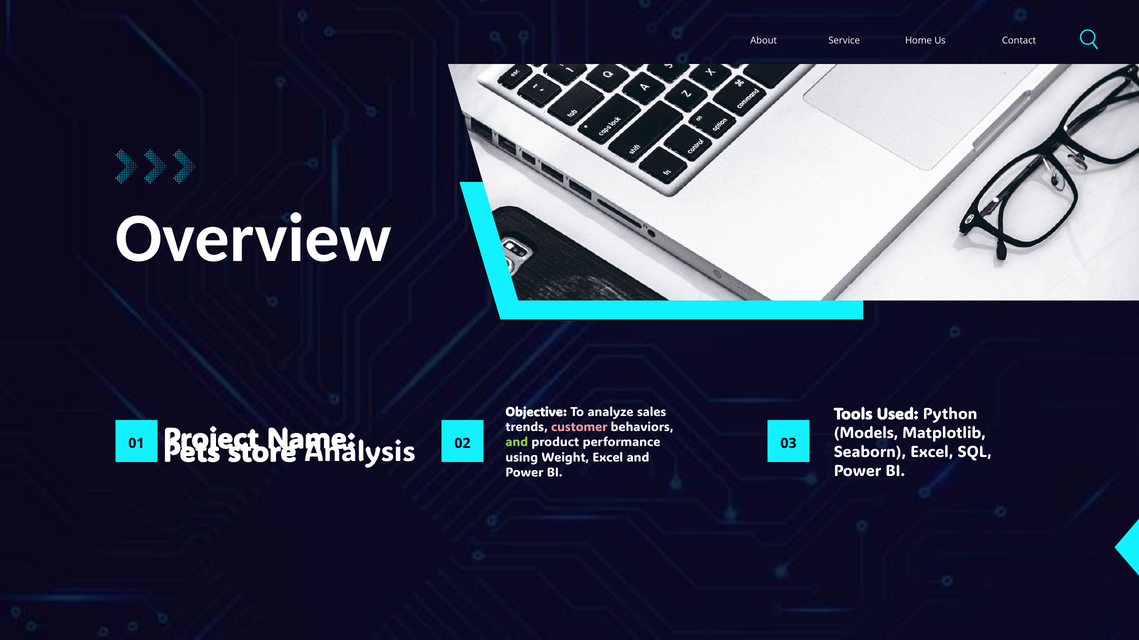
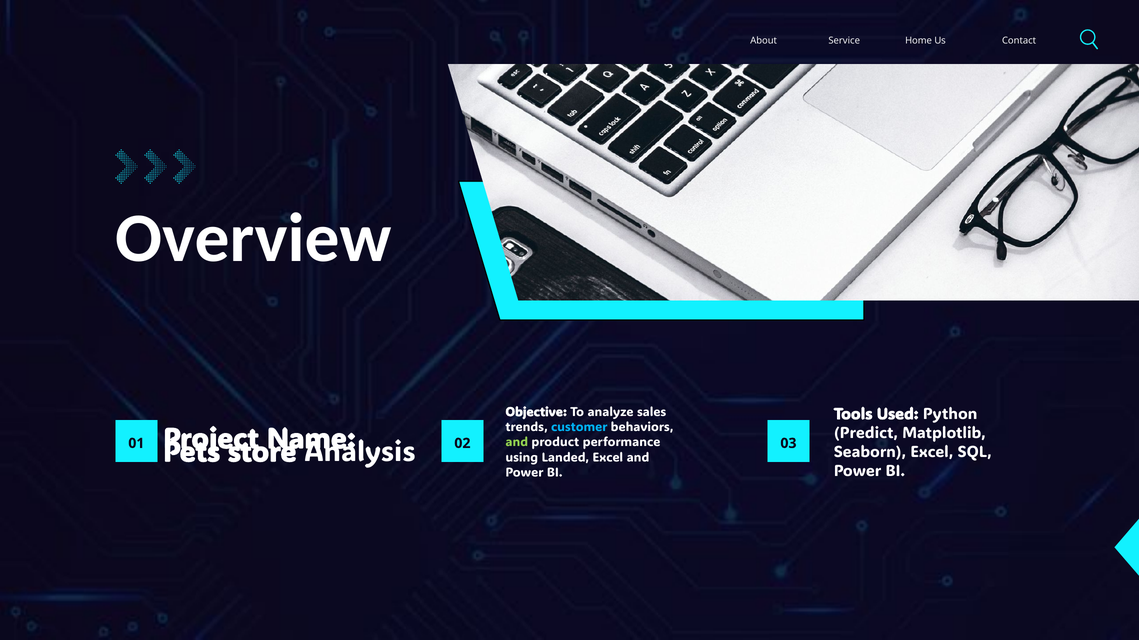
customer colour: pink -> light blue (579, 427)
Models: Models -> Predict (866, 433)
Weight: Weight -> Landed (565, 458)
